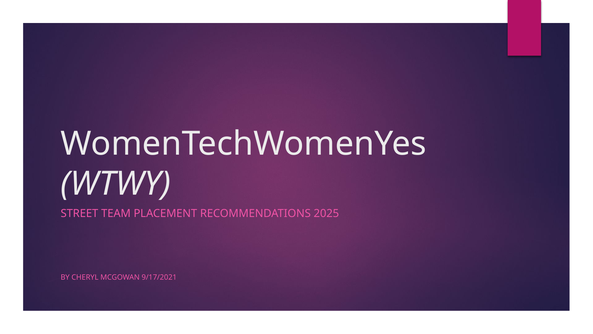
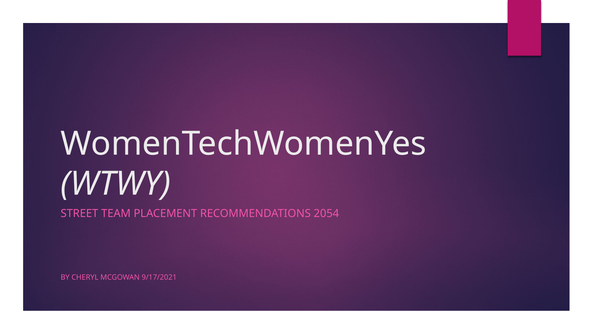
2025: 2025 -> 2054 (326, 213)
